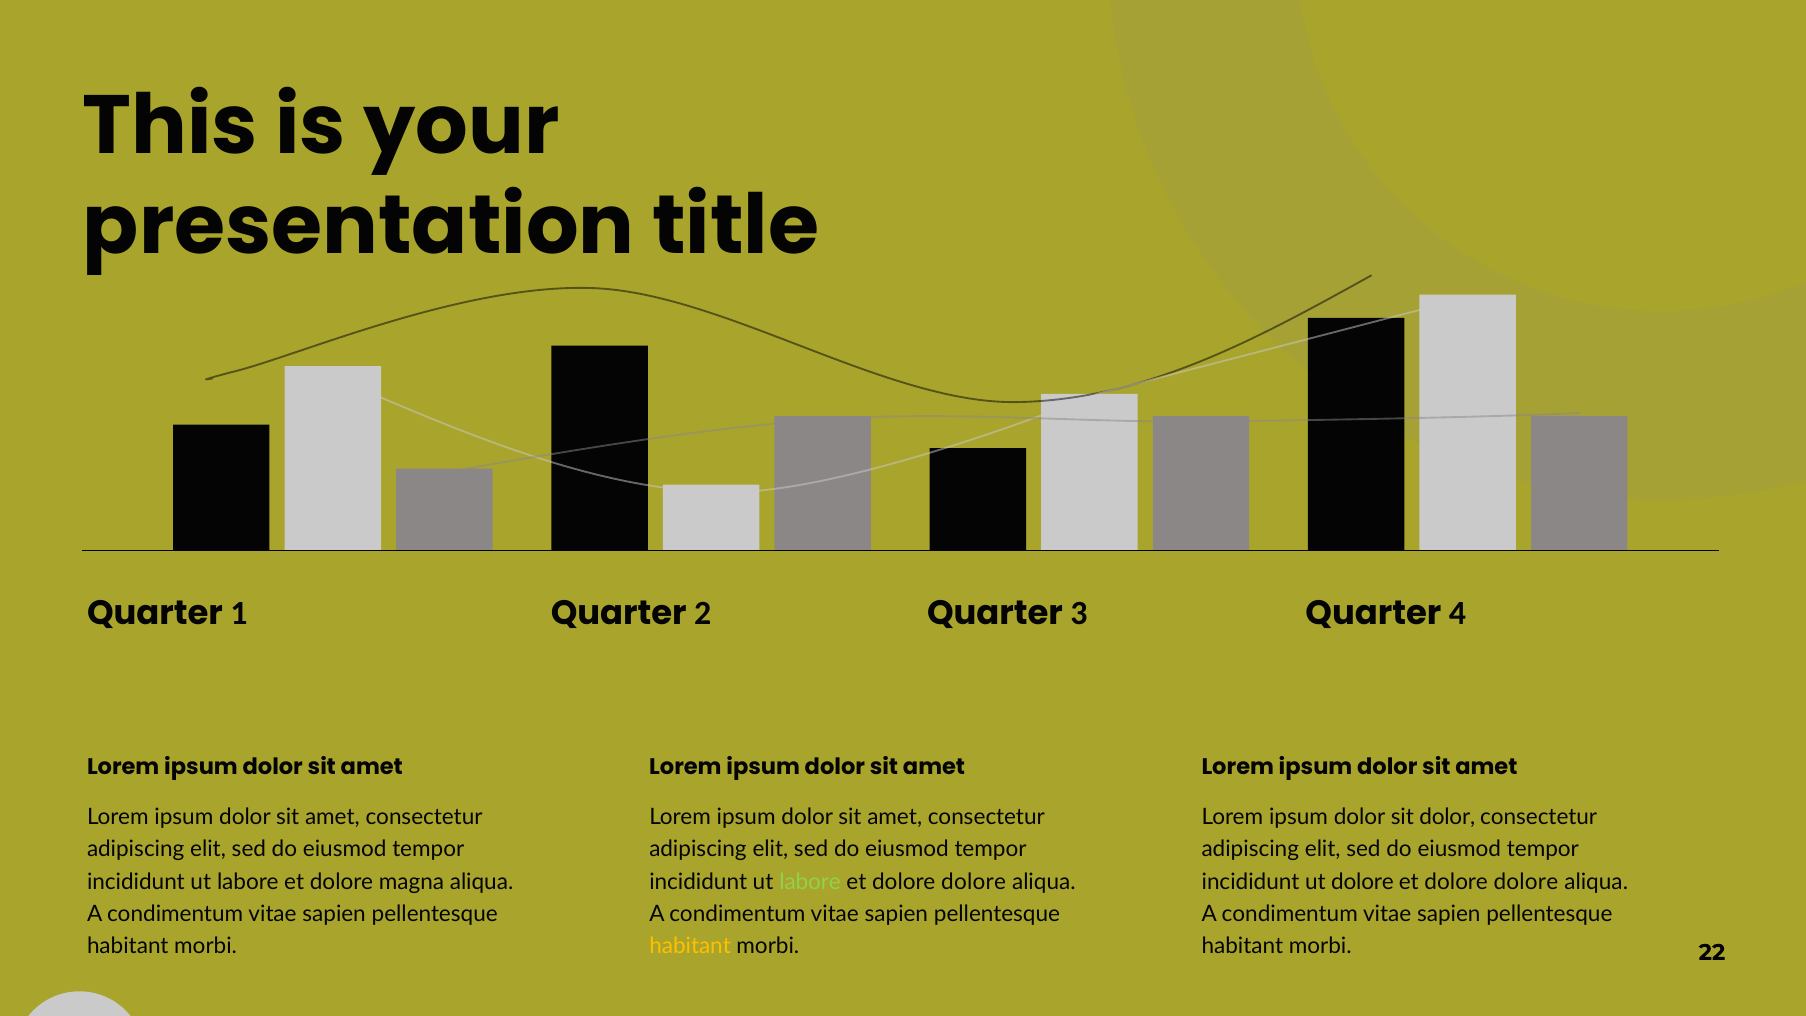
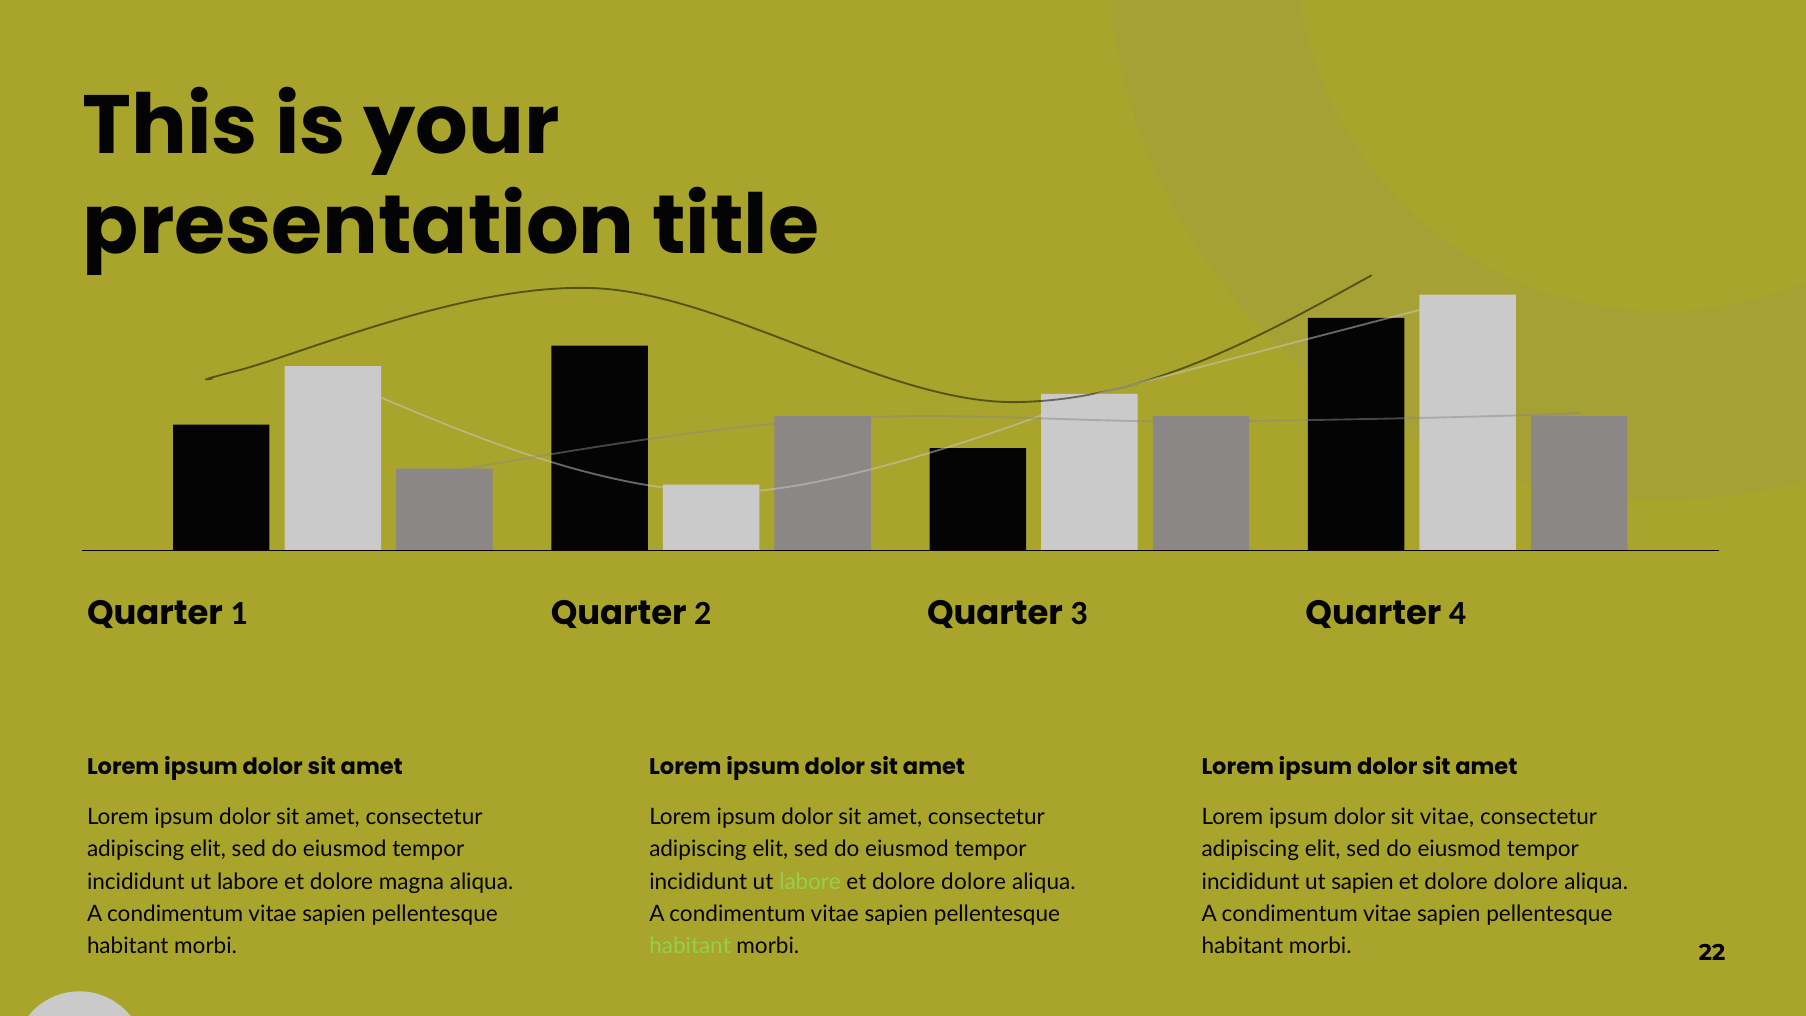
sit dolor: dolor -> vitae (1447, 816)
ut dolore: dolore -> sapien (1363, 881)
habitant colour: yellow -> light green (690, 946)
